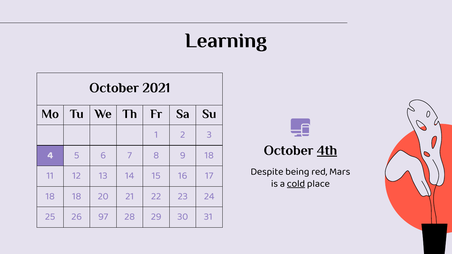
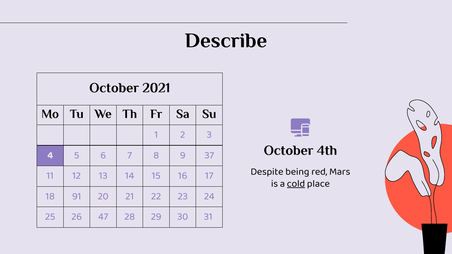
Learning: Learning -> Describe (226, 40)
4th underline: present -> none (327, 150)
9 18: 18 -> 37 (209, 155)
18 18: 18 -> 91 (77, 196)
97: 97 -> 47 (103, 217)
